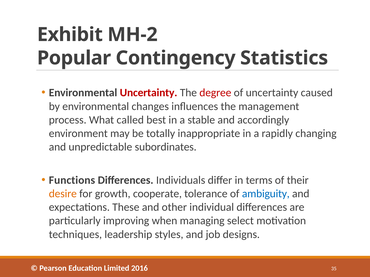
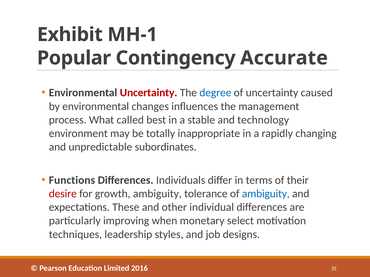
MH-2: MH-2 -> MH-1 (133, 35)
Statistics: Statistics -> Accurate (284, 58)
degree colour: red -> blue (215, 93)
accordingly: accordingly -> technology (263, 120)
desire colour: orange -> red (63, 194)
growth cooperate: cooperate -> ambiguity (157, 194)
managing: managing -> monetary (202, 221)
